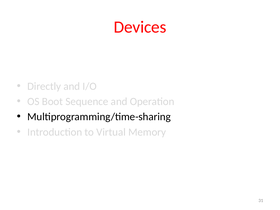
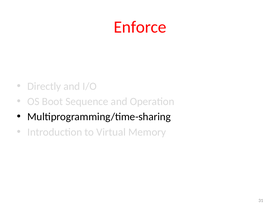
Devices: Devices -> Enforce (140, 27)
